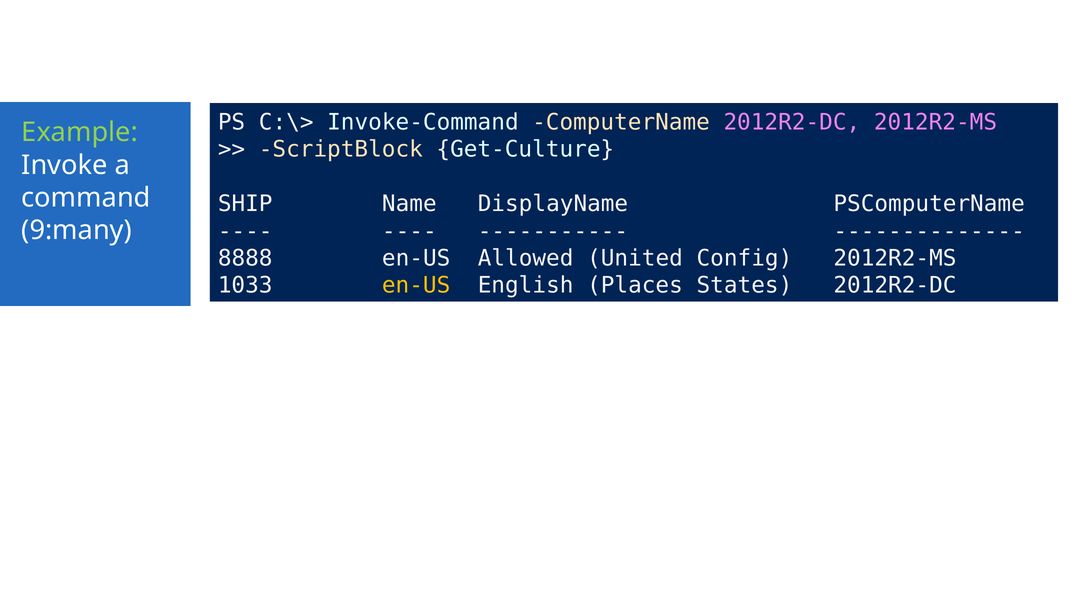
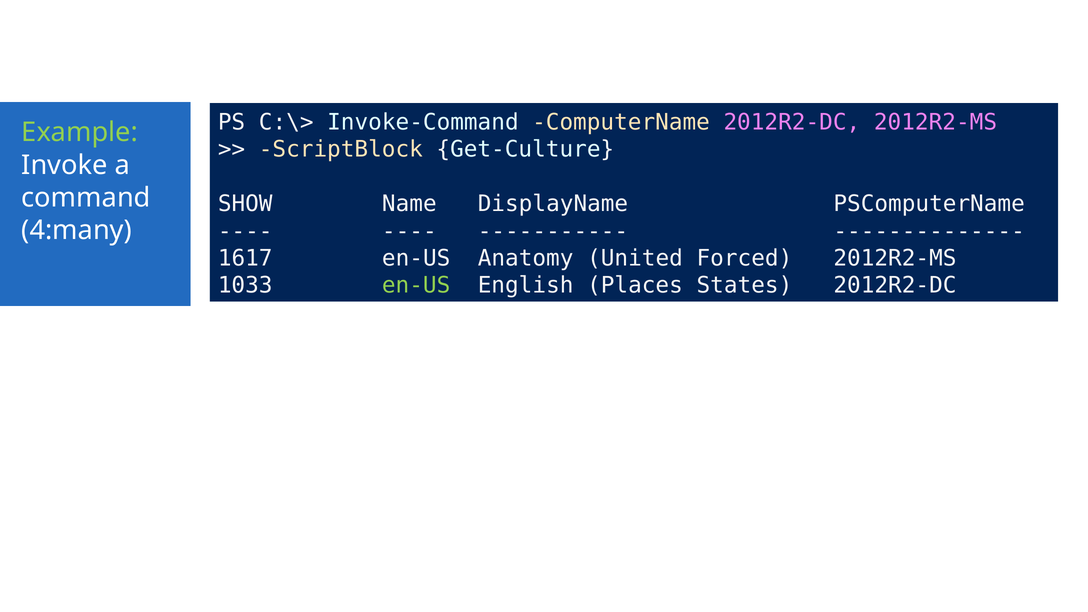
SHIP: SHIP -> SHOW (245, 204)
9:many: 9:many -> 4:many (77, 230)
8888: 8888 -> 1617 (245, 258)
Allowed: Allowed -> Anatomy (526, 258)
Config: Config -> Forced (744, 258)
en-US colour: yellow -> light green (416, 286)
